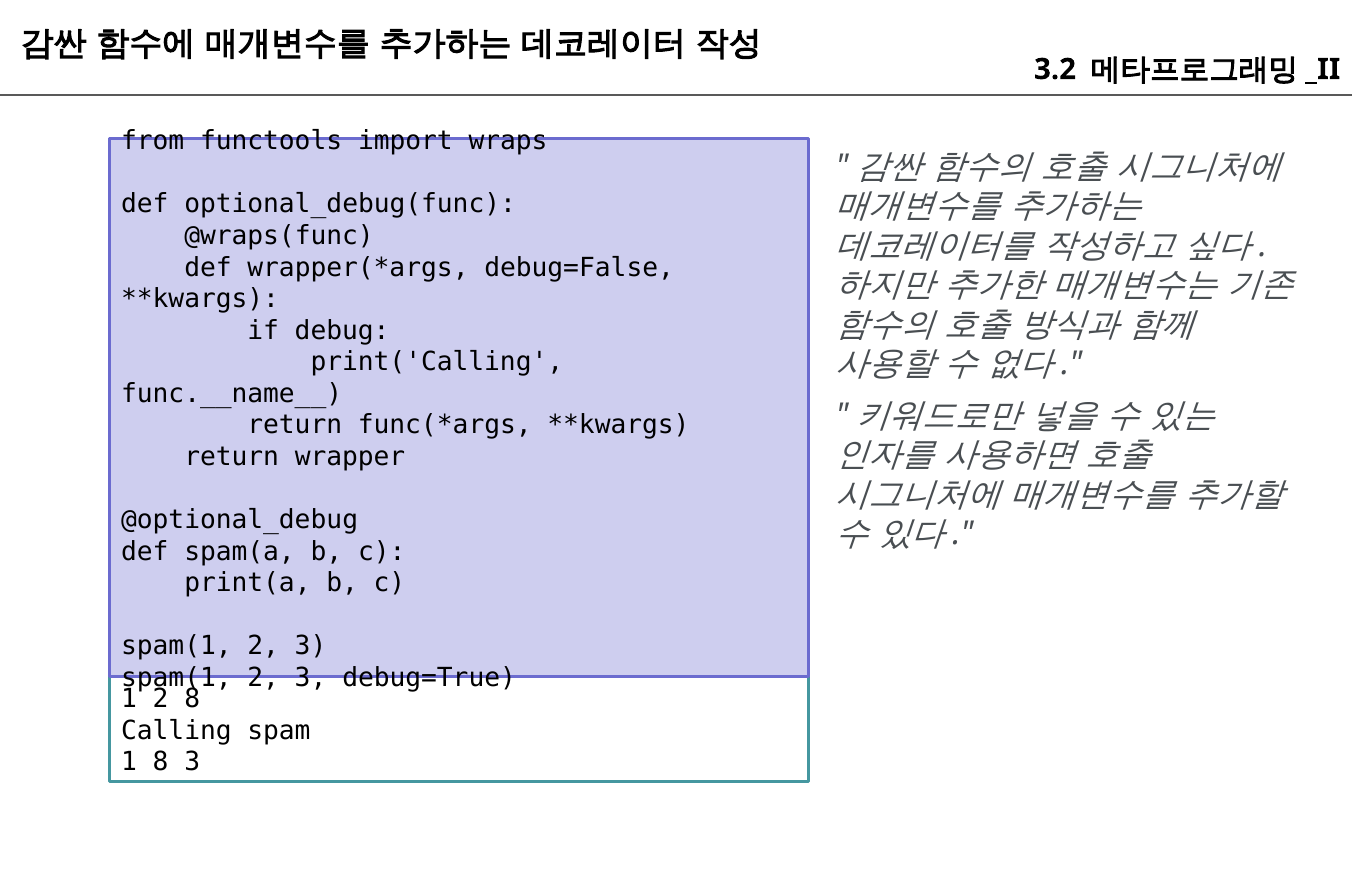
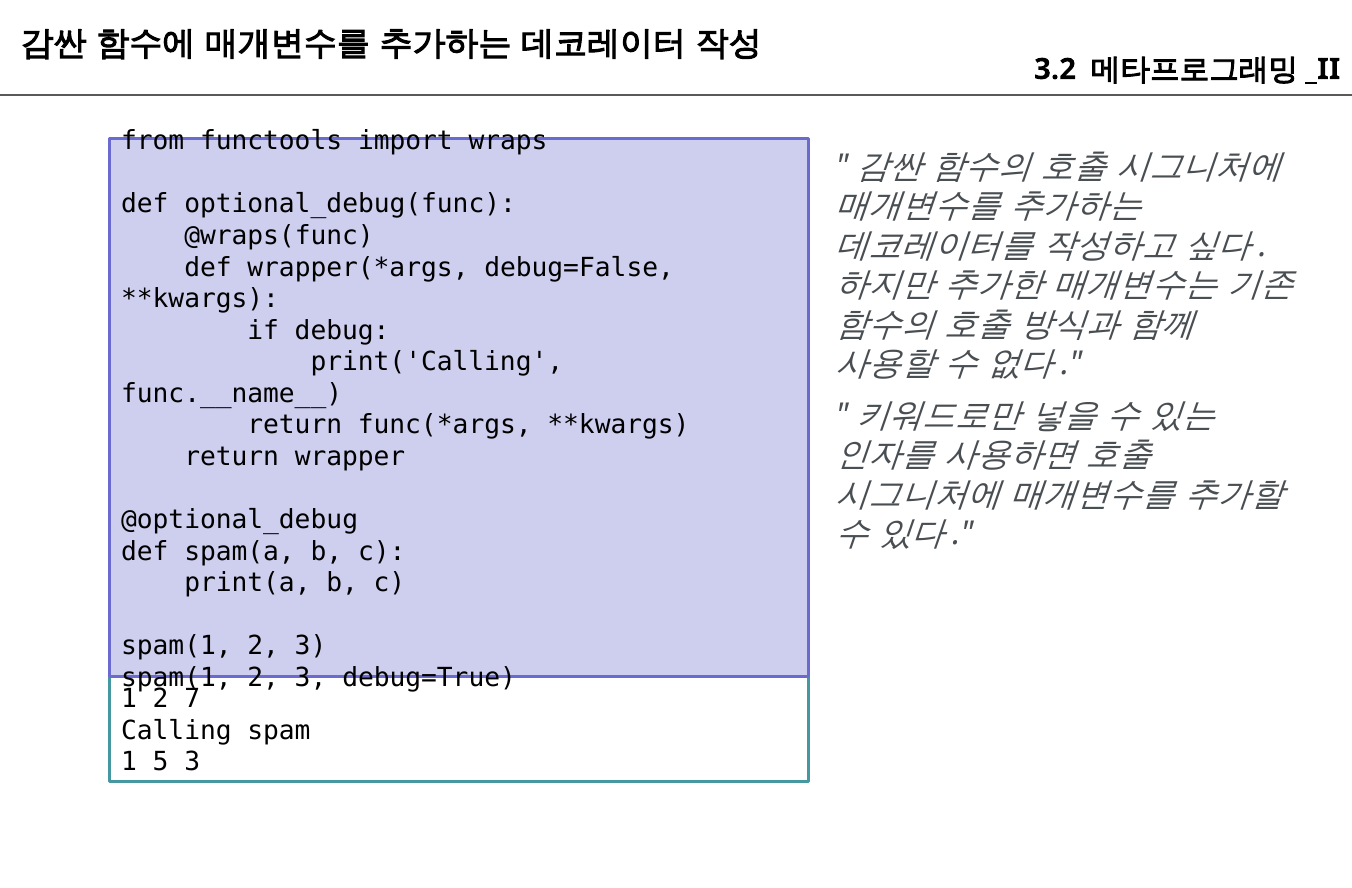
2 8: 8 -> 7 (192, 699)
1 8: 8 -> 5 (161, 762)
